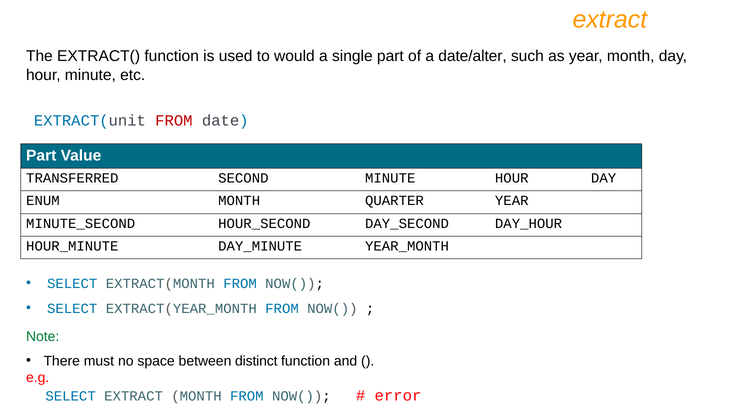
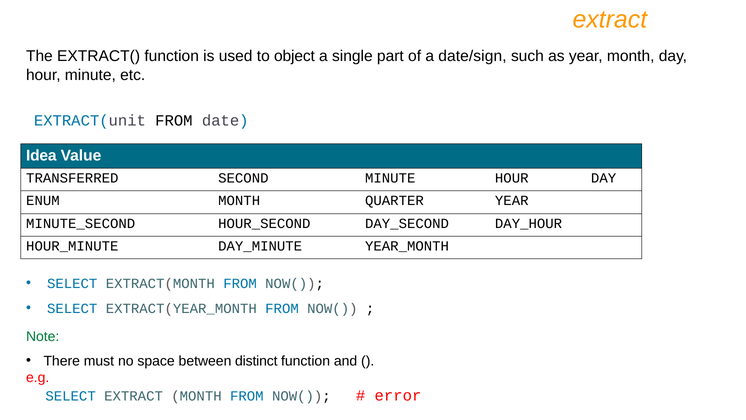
would: would -> object (295, 56)
date/alter: date/alter -> date/sign (472, 56)
FROM colour: red -> black (174, 120)
Part: Part -> Idea (41, 155)
